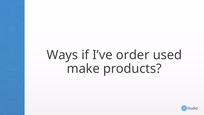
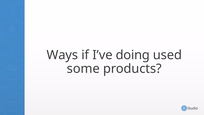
order: order -> doing (133, 55)
make: make -> some (83, 69)
